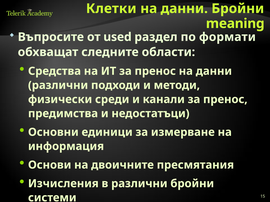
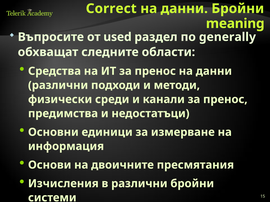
Клетки: Клетки -> Correct (111, 9)
формати: формати -> generally (227, 37)
